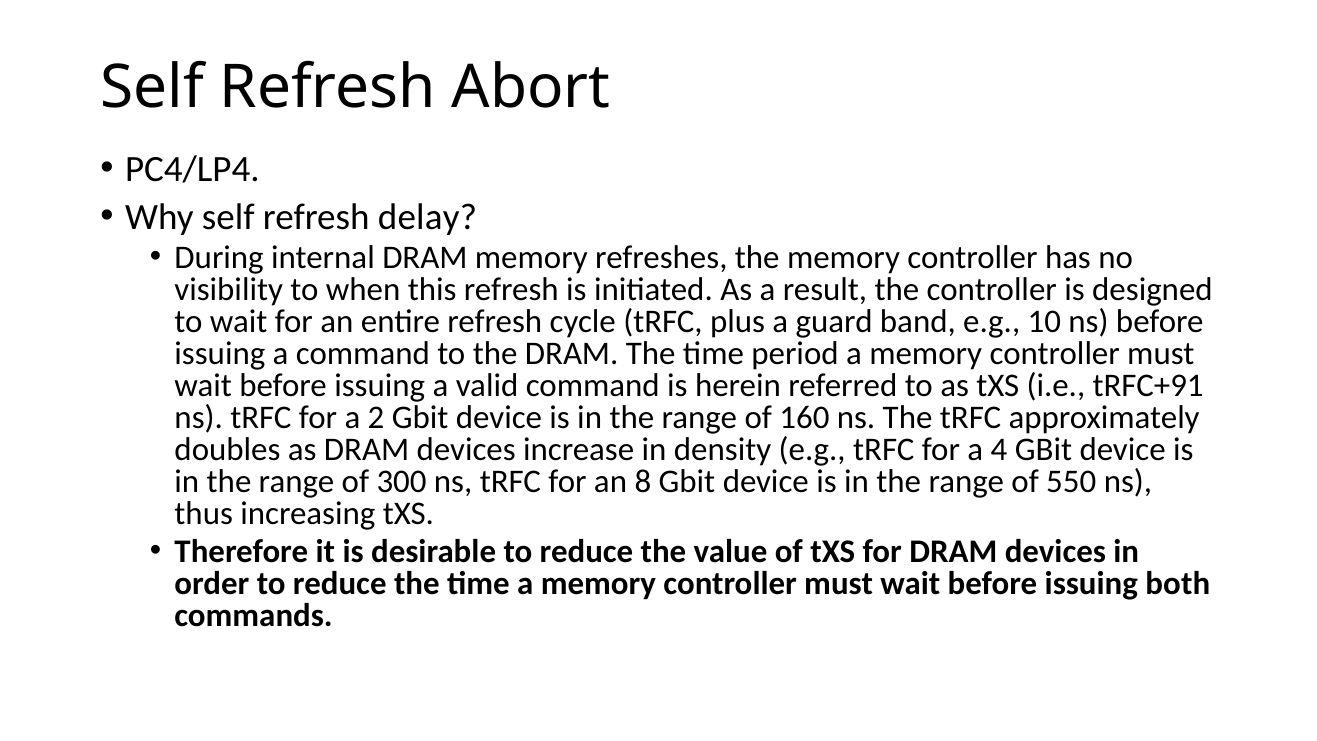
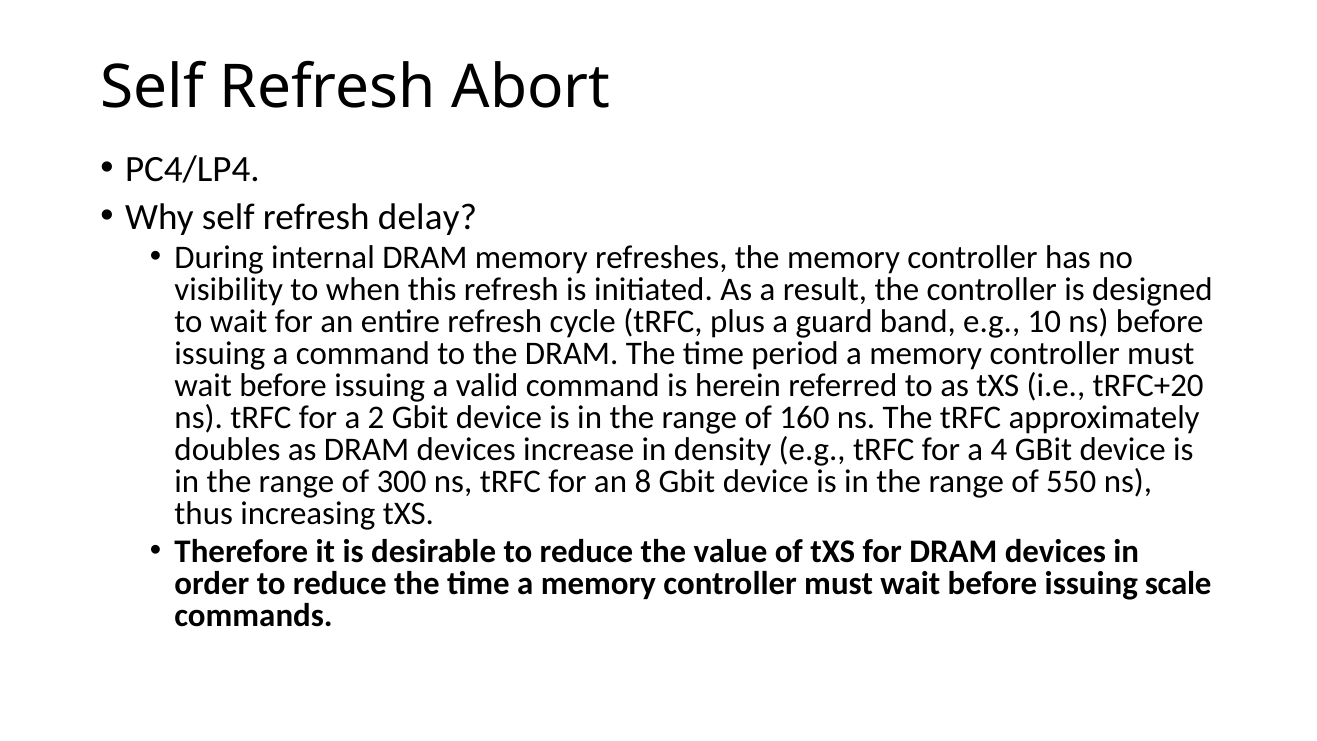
tRFC+91: tRFC+91 -> tRFC+20 (1148, 386)
both: both -> scale (1178, 584)
